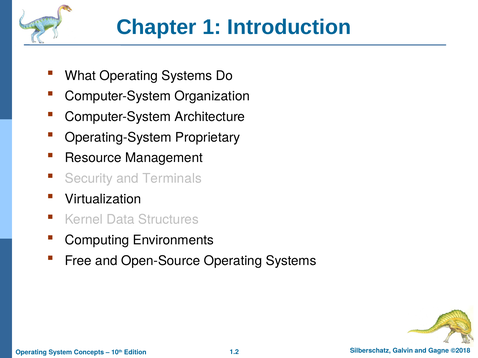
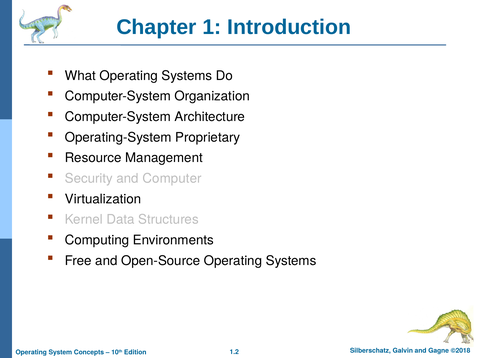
Terminals: Terminals -> Computer (172, 179)
